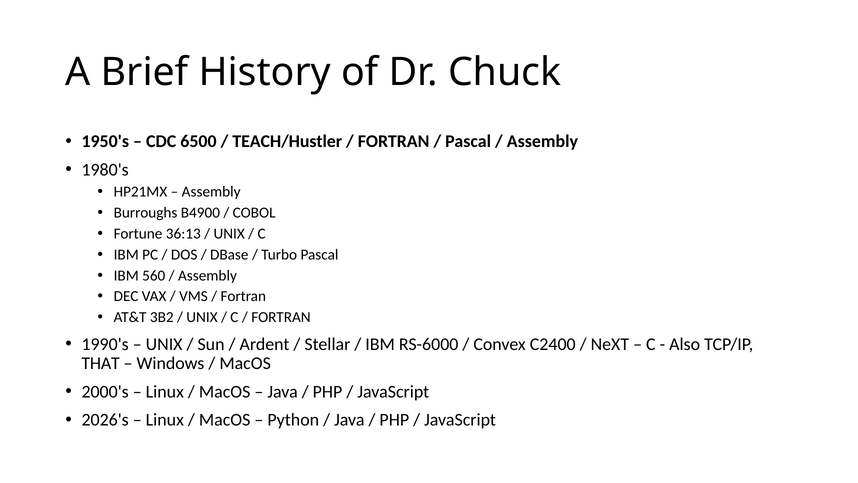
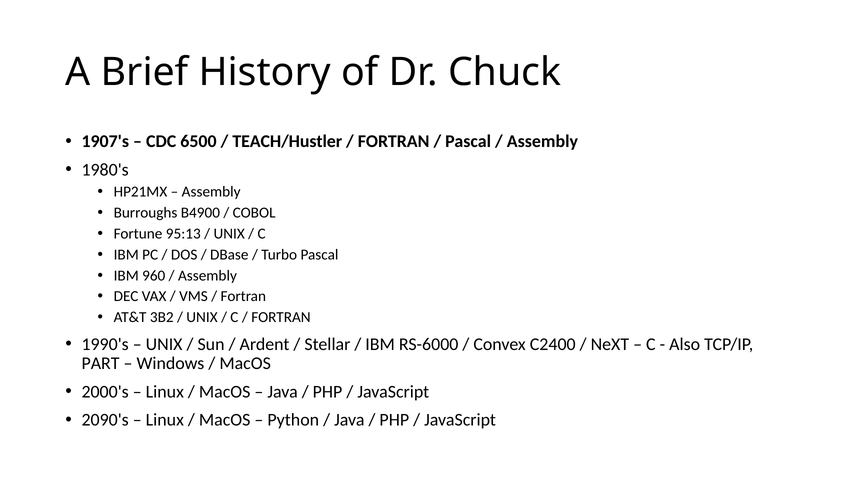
1950's: 1950's -> 1907's (105, 141)
36:13: 36:13 -> 95:13 (183, 234)
560: 560 -> 960 (154, 275)
THAT: THAT -> PART (101, 363)
2026's: 2026's -> 2090's (105, 420)
